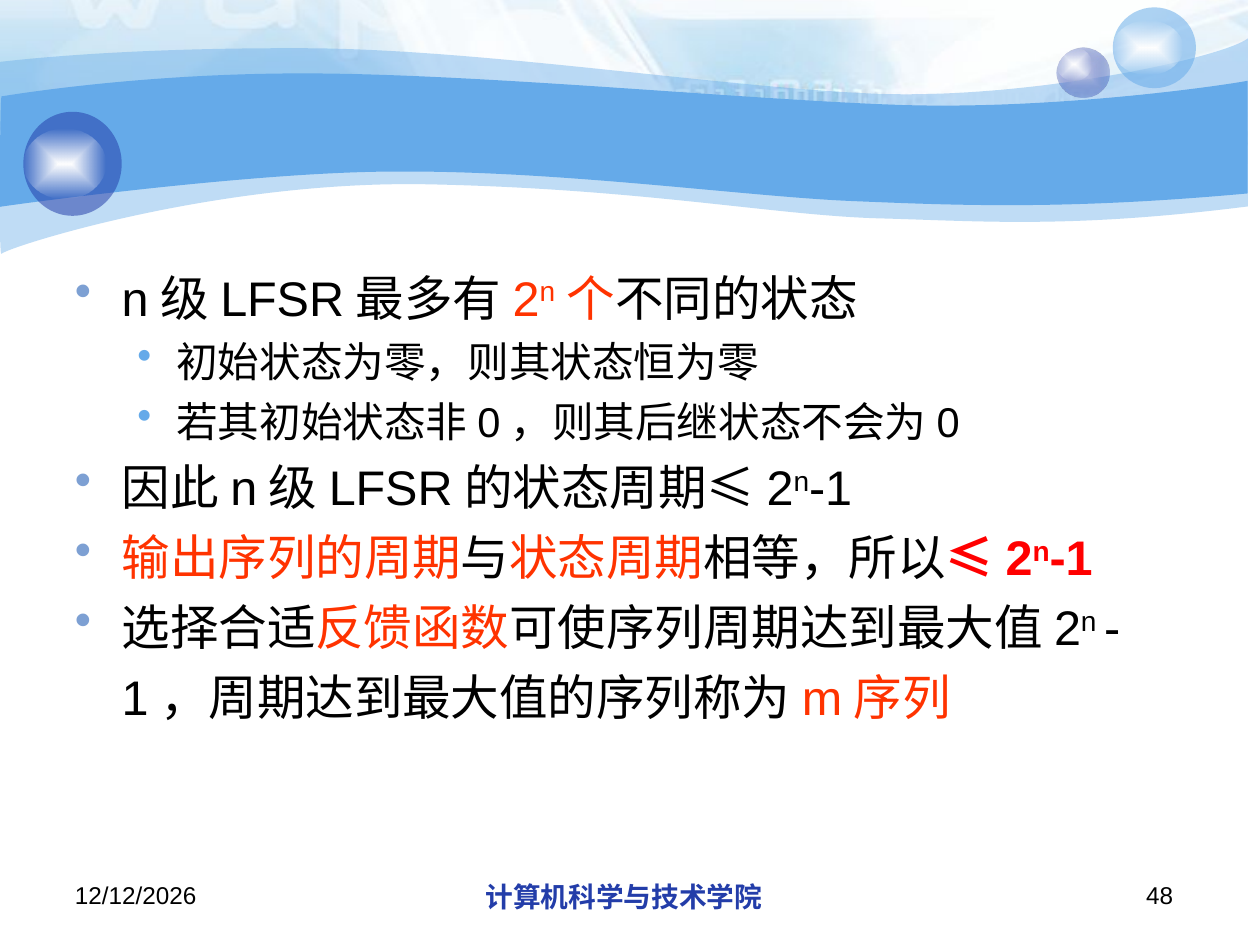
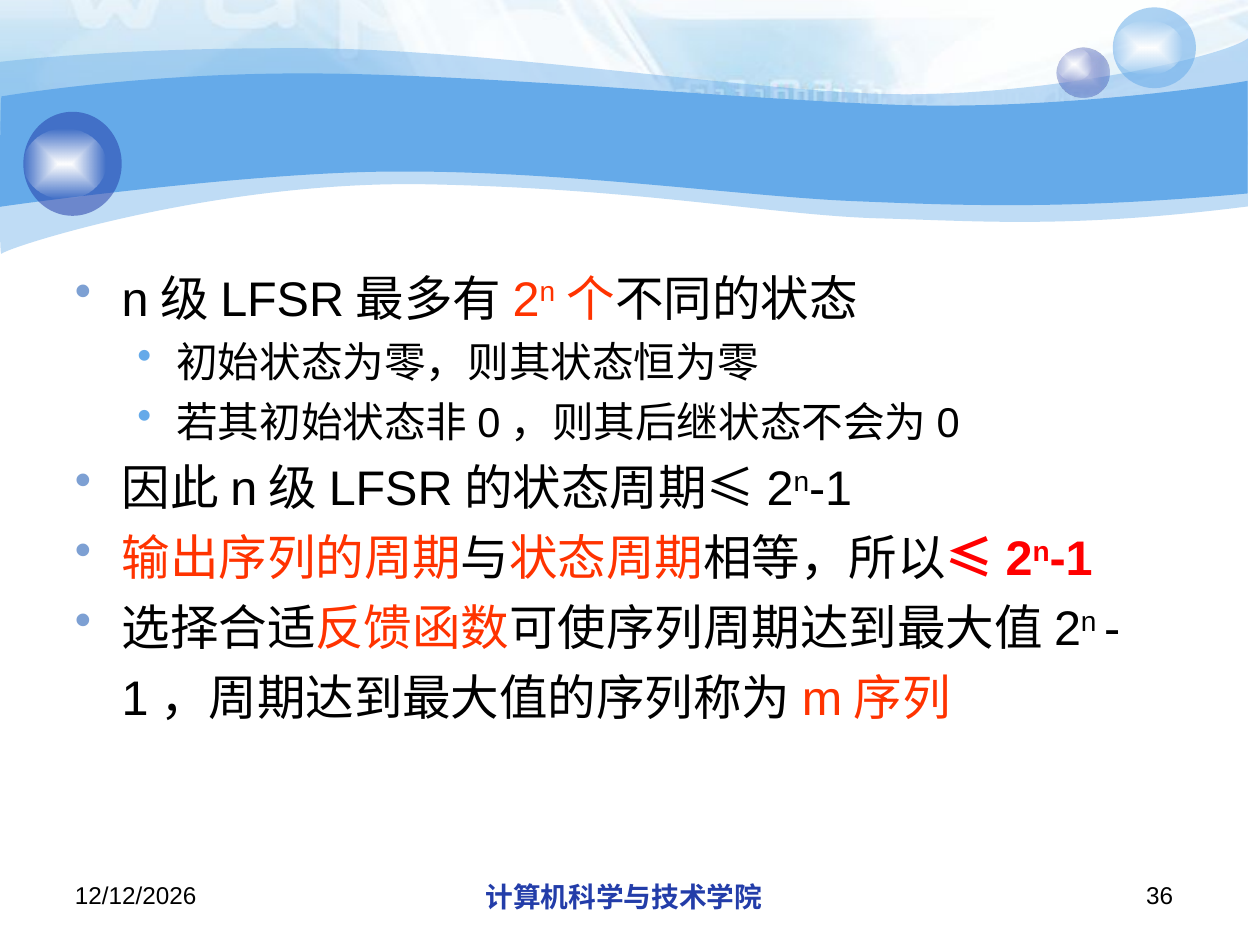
48: 48 -> 36 (1160, 896)
